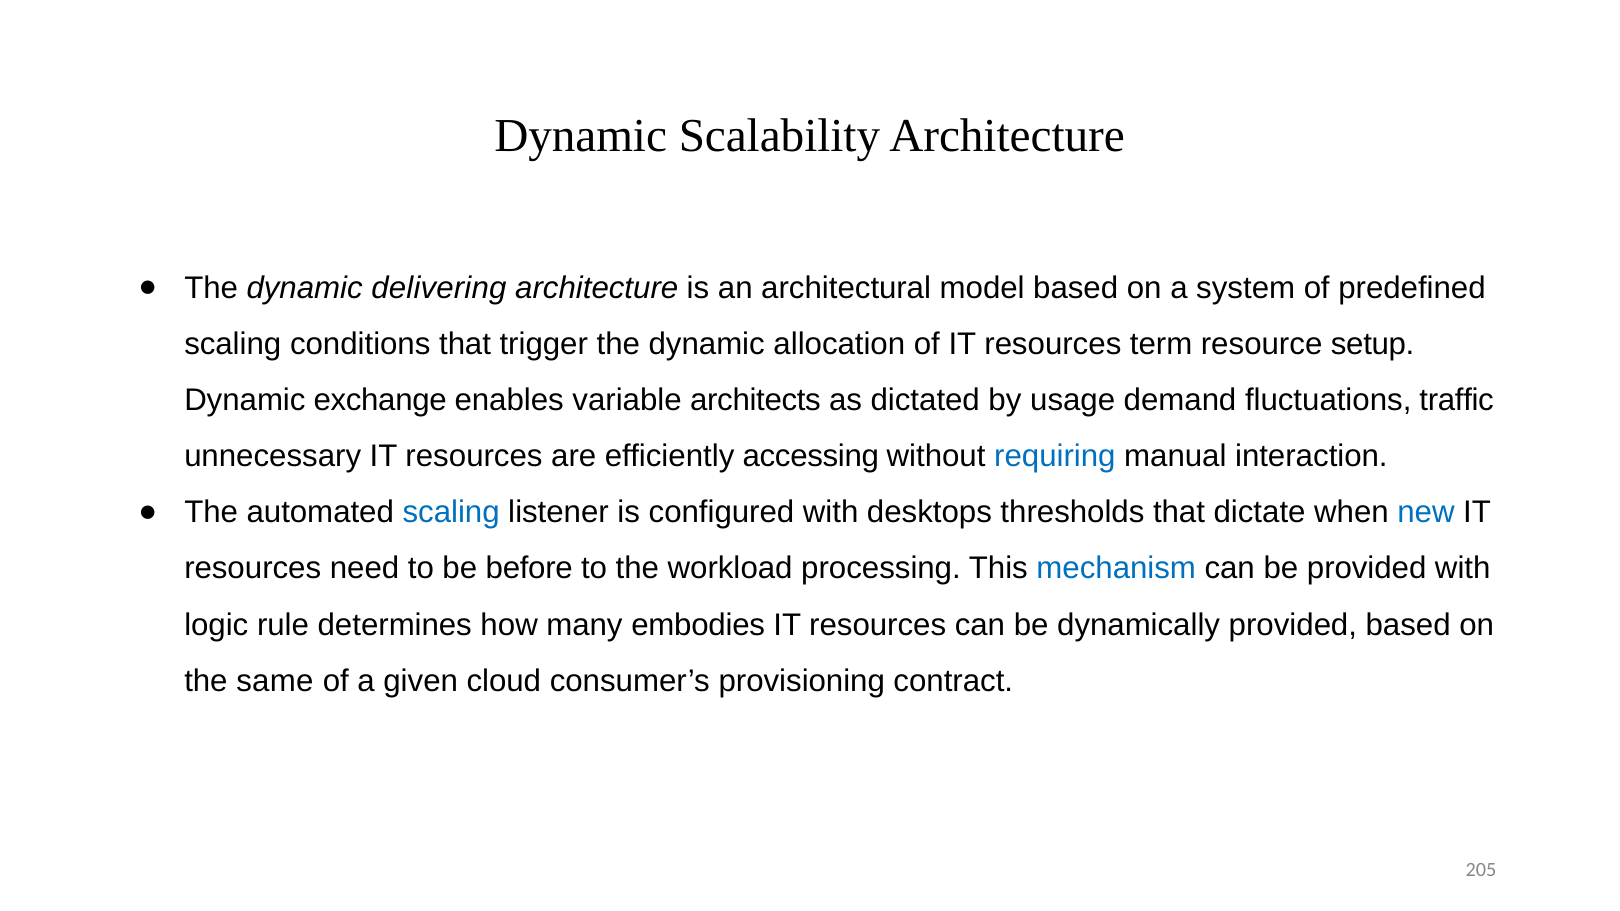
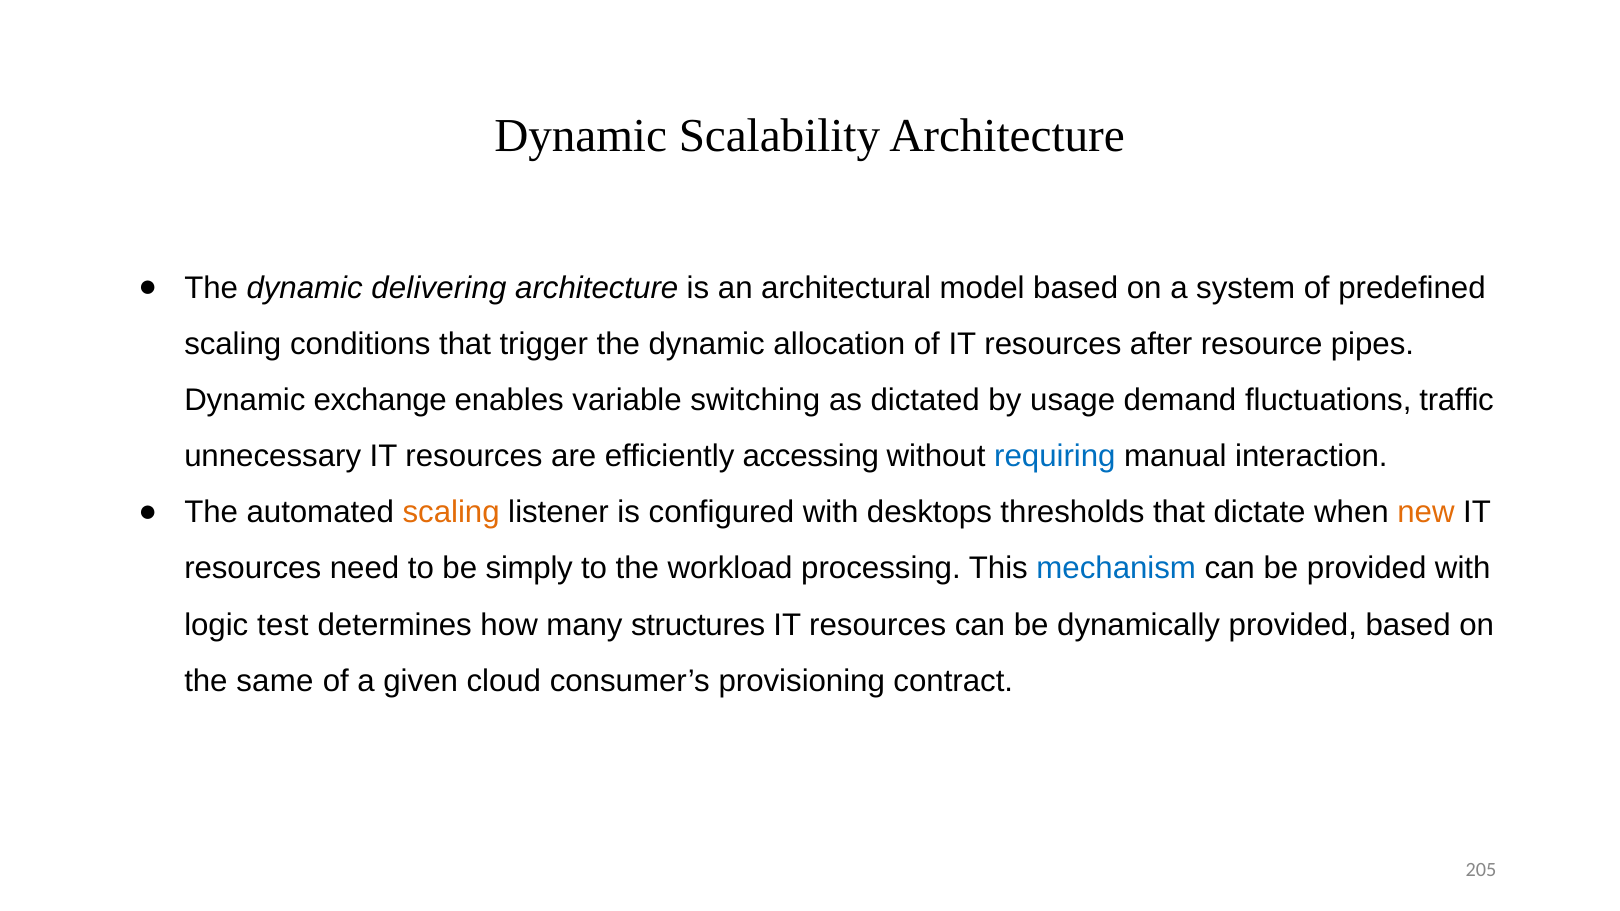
term: term -> after (1161, 344)
setup: setup -> pipes (1372, 344)
architects: architects -> switching (755, 400)
scaling colour: blue -> orange (451, 513)
new colour: blue -> orange (1426, 513)
before: before -> simply (529, 569)
rule: rule -> test (283, 625)
embodies: embodies -> structures (698, 625)
